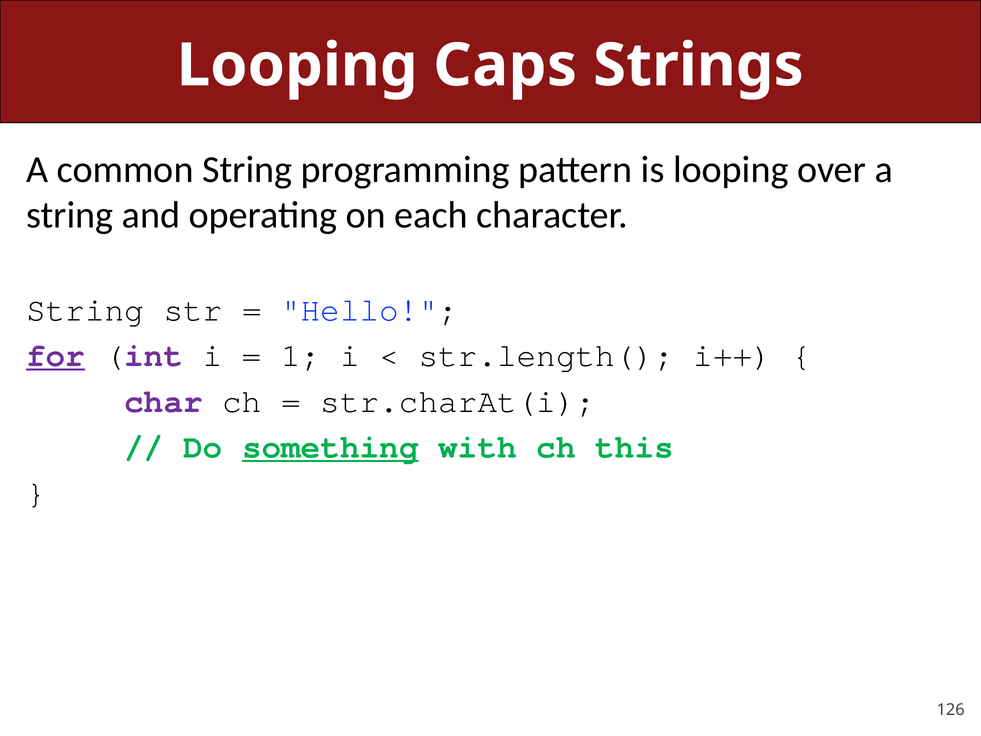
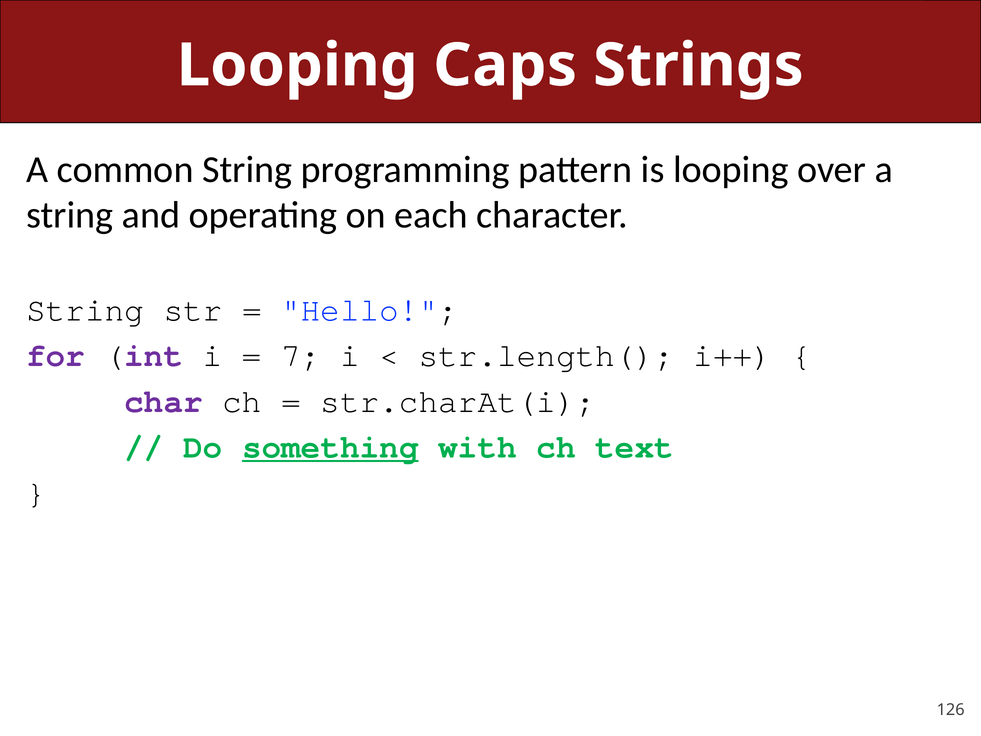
for underline: present -> none (56, 355)
1: 1 -> 7 (301, 355)
this: this -> text (635, 447)
